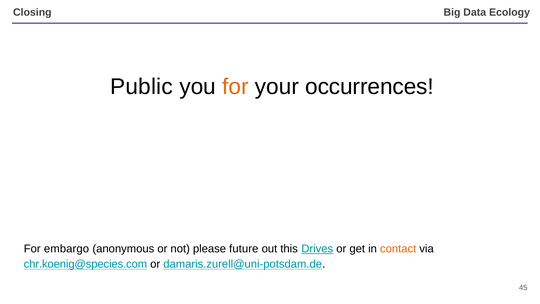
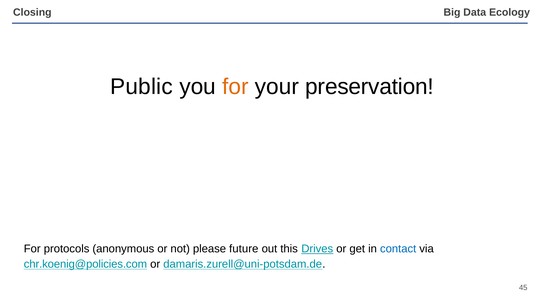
occurrences: occurrences -> preservation (370, 87)
embargo: embargo -> protocols (67, 248)
contact colour: orange -> blue (398, 248)
chr.koenig@species.com: chr.koenig@species.com -> chr.koenig@policies.com (85, 264)
